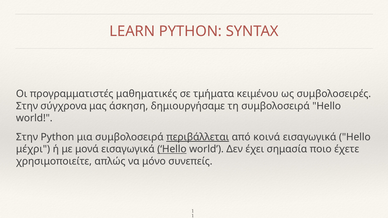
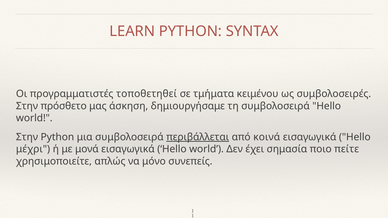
μαθηματικές: μαθηματικές -> τοποθετηθεί (147, 94)
σύγχρονα: σύγχρονα -> πρόσθετο (64, 106)
Hello underline: present -> none (172, 149)
έχετε: έχετε -> πείτε (347, 149)
